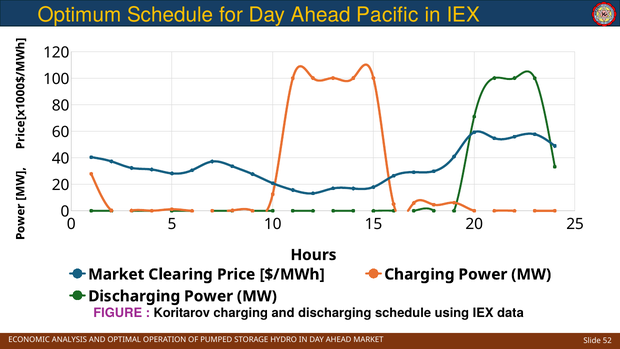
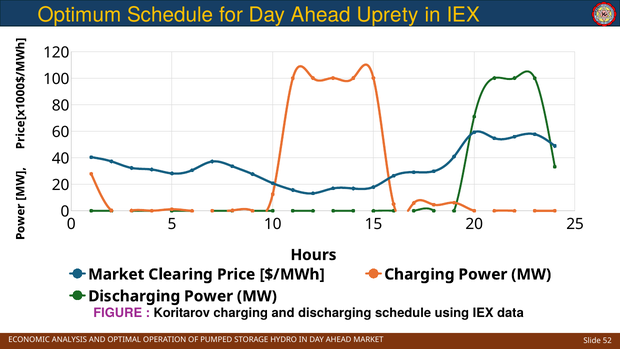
Pacific: Pacific -> Uprety (387, 15)
